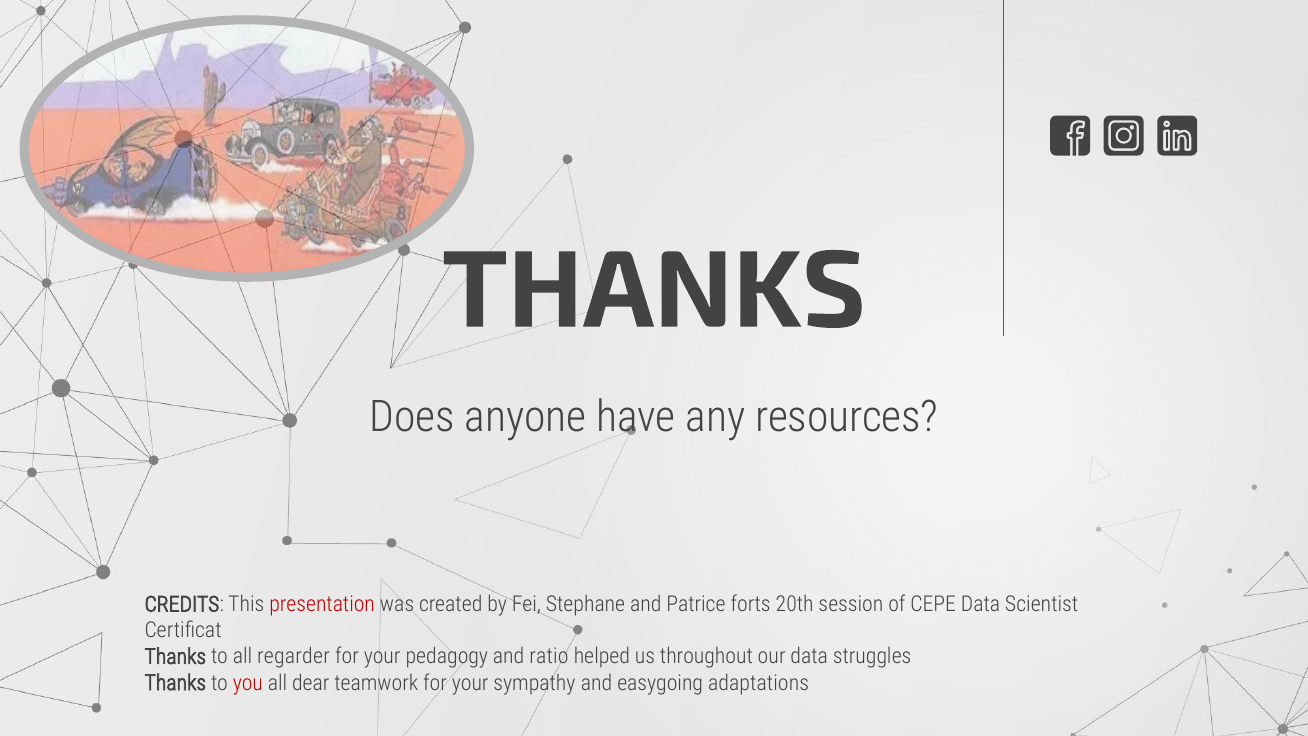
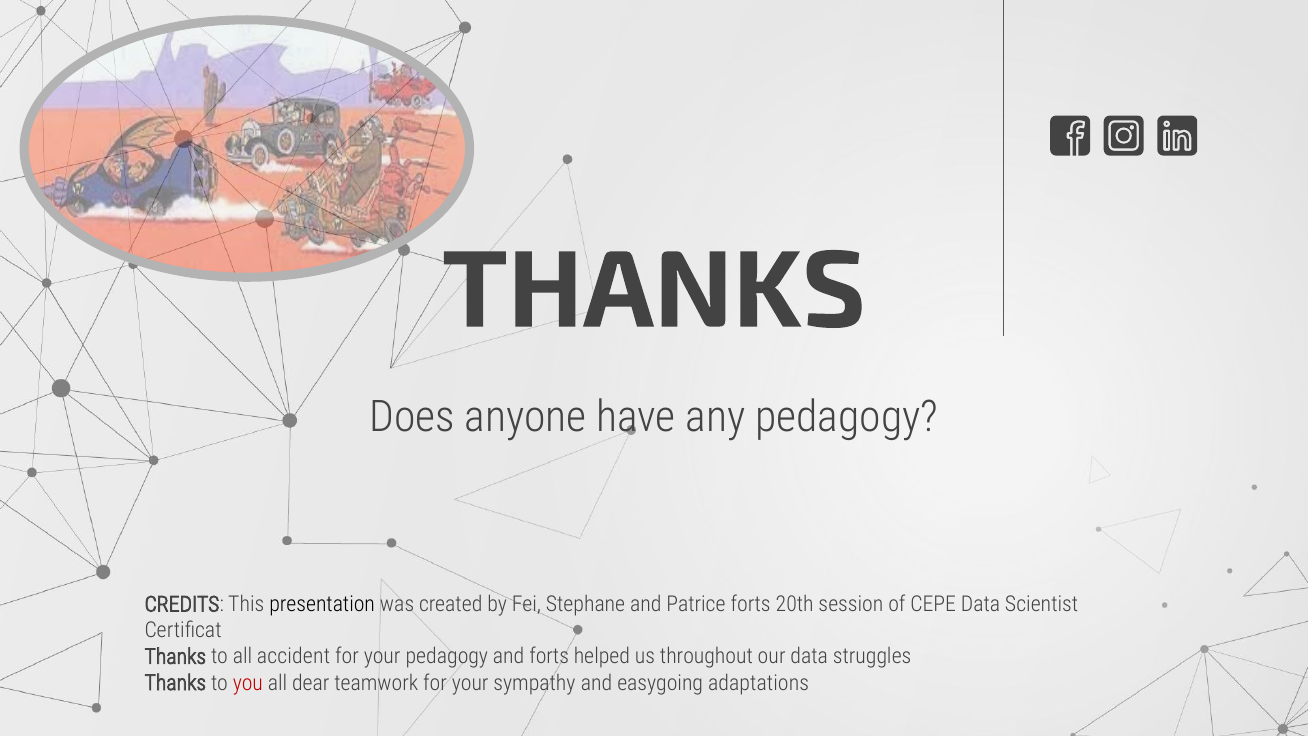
any resources: resources -> pedagogy (847, 417)
presentation colour: red -> black (322, 604)
regarder: regarder -> accident (294, 656)
and ratio: ratio -> forts (549, 656)
